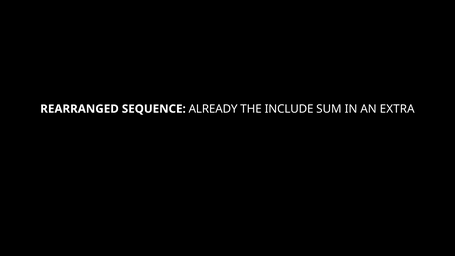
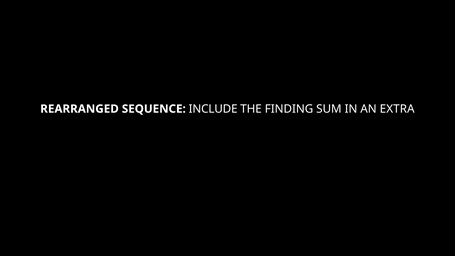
ALREADY: ALREADY -> INCLUDE (213, 109)
INCLUDE: INCLUDE -> FINDING (289, 109)
